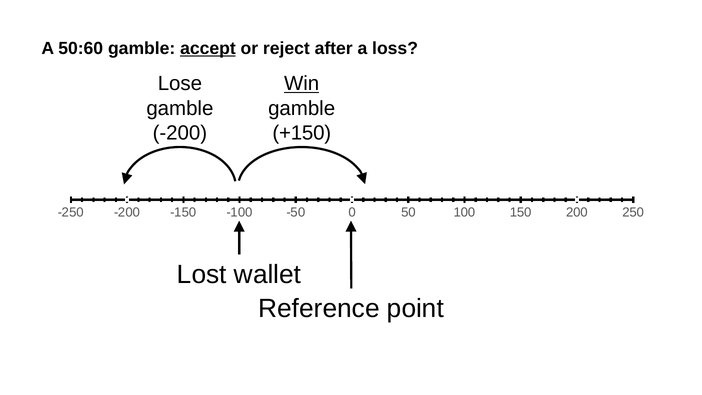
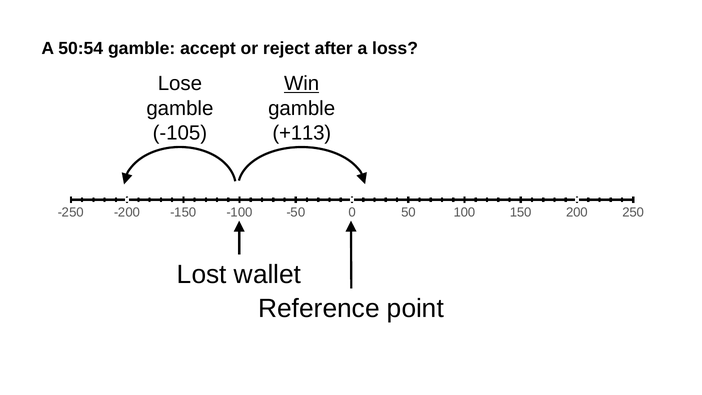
50:60: 50:60 -> 50:54 (81, 49)
accept underline: present -> none (208, 49)
-200: -200 -> -105 (180, 133)
+150: +150 -> +113 (302, 133)
